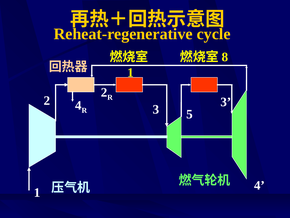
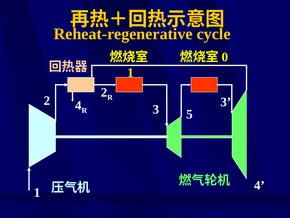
8: 8 -> 0 (225, 57)
